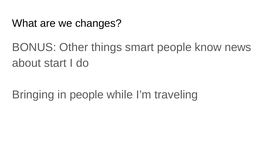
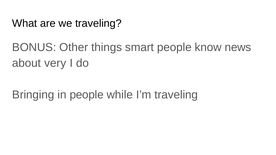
we changes: changes -> traveling (98, 23)
start: start -> very (55, 63)
